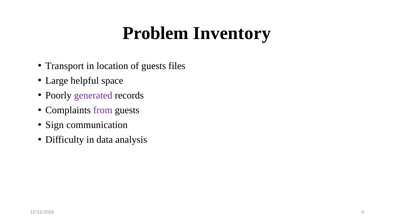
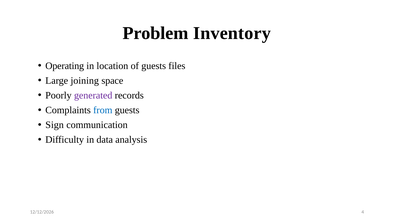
Transport: Transport -> Operating (65, 66)
helpful: helpful -> joining (85, 80)
from colour: purple -> blue (103, 110)
